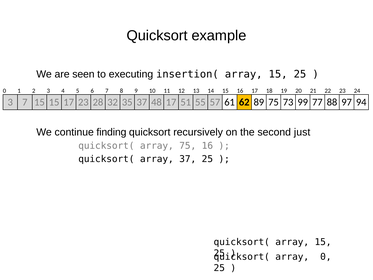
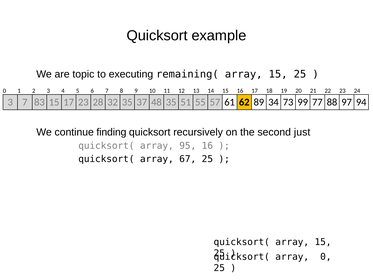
seen: seen -> topic (83, 74)
insertion(: insertion( -> remaining( (187, 74)
7 15: 15 -> 83 (39, 102)
48 17: 17 -> 35 (171, 102)
89 75: 75 -> 34 (273, 102)
array 75: 75 -> 95 (188, 146)
array 37: 37 -> 67 (188, 159)
